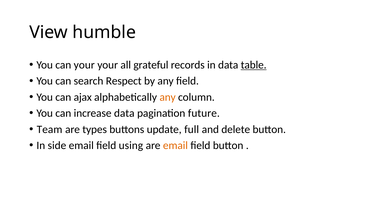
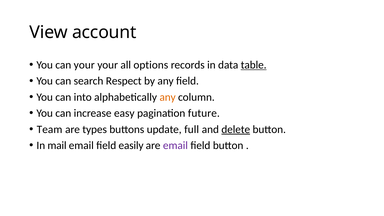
humble: humble -> account (104, 32)
grateful: grateful -> options (151, 65)
ajax: ajax -> into (83, 97)
increase data: data -> easy (124, 113)
delete underline: none -> present (236, 129)
side: side -> mail (57, 145)
using: using -> easily (131, 145)
email colour: orange -> purple (175, 145)
